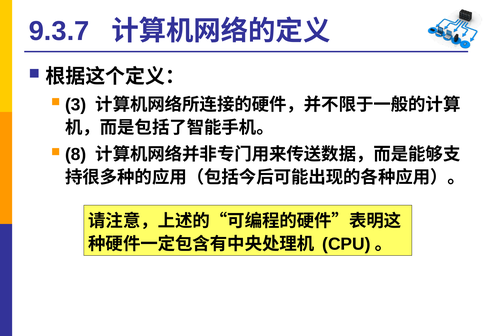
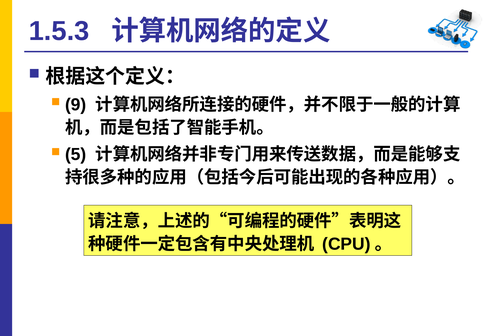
9.3.7: 9.3.7 -> 1.5.3 (59, 31)
3: 3 -> 9 (76, 105)
8: 8 -> 5 (76, 154)
